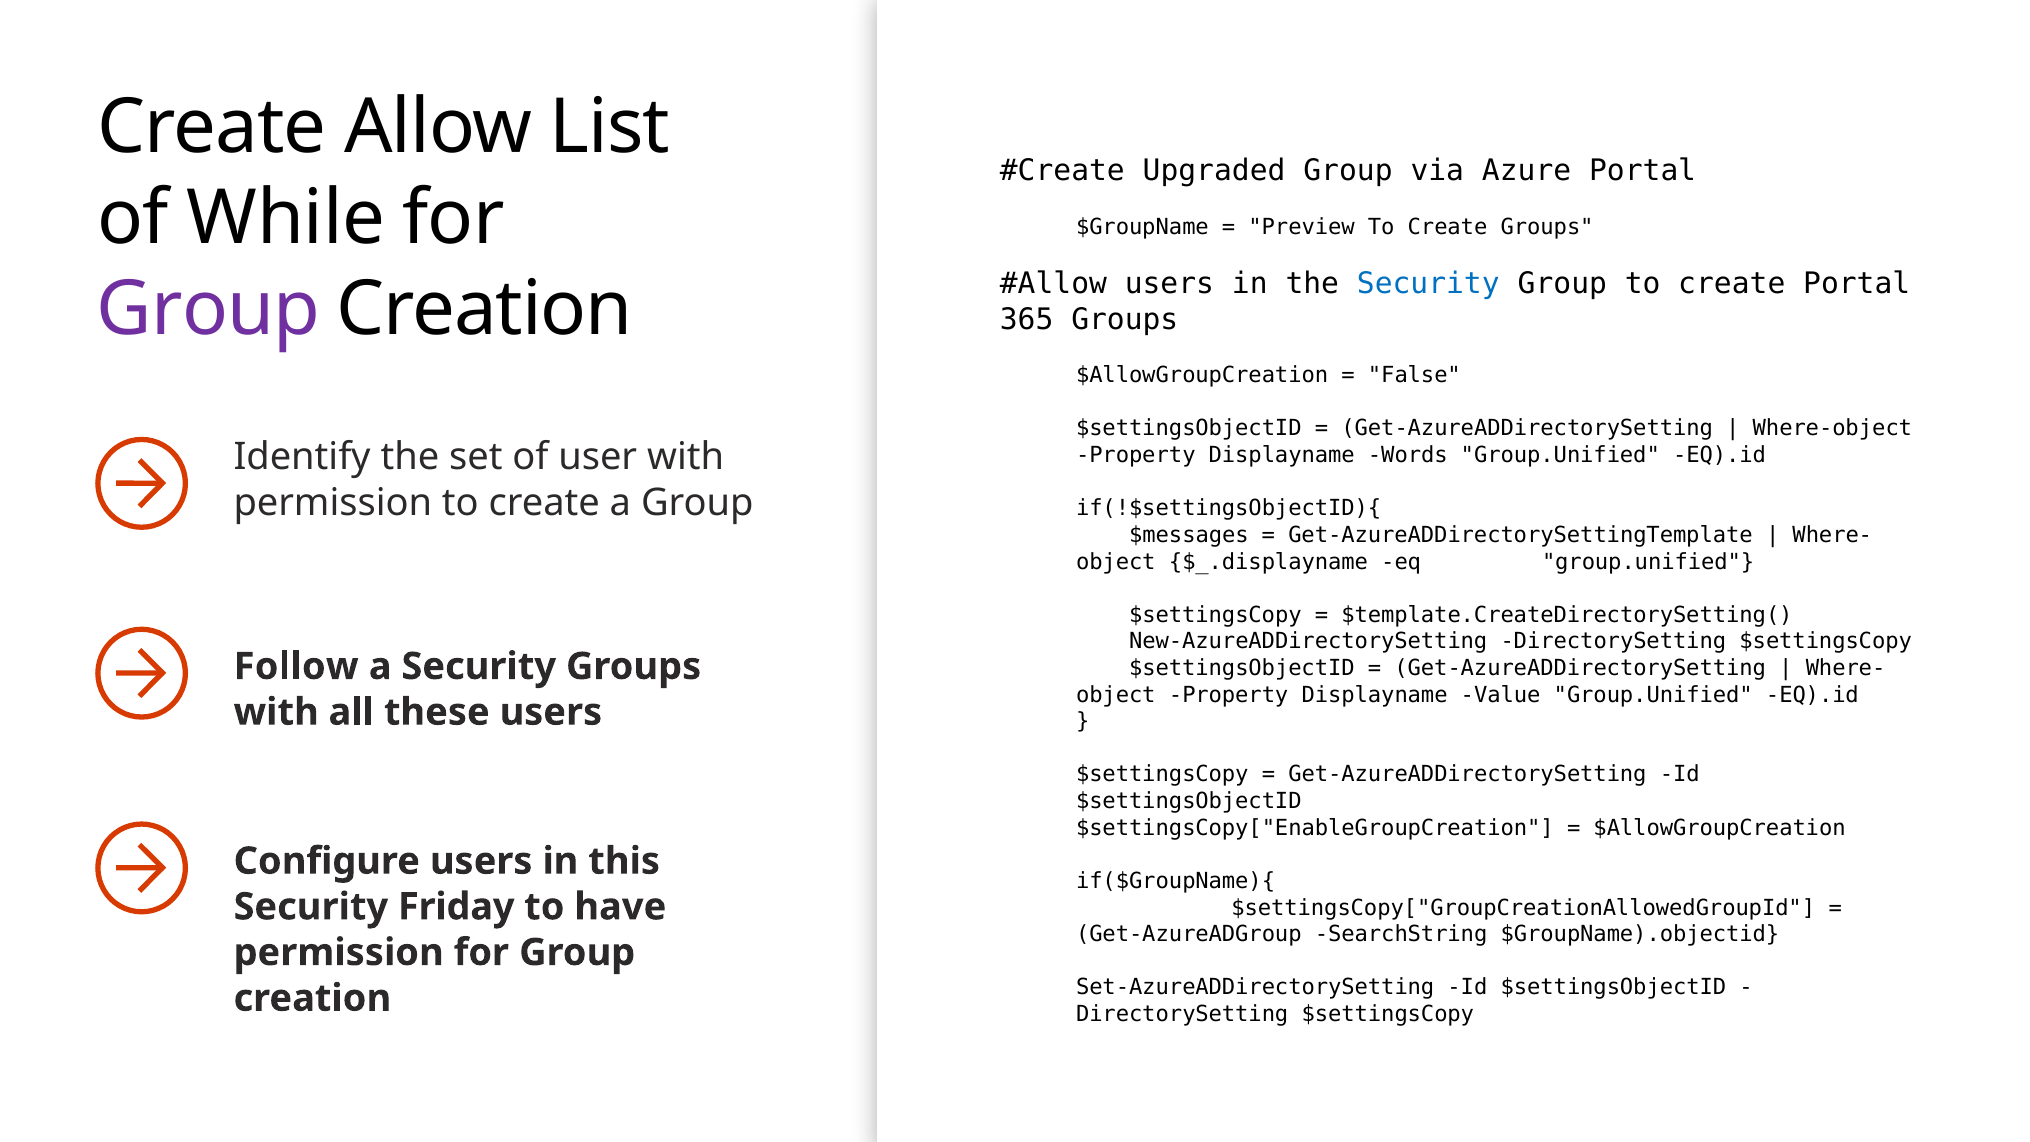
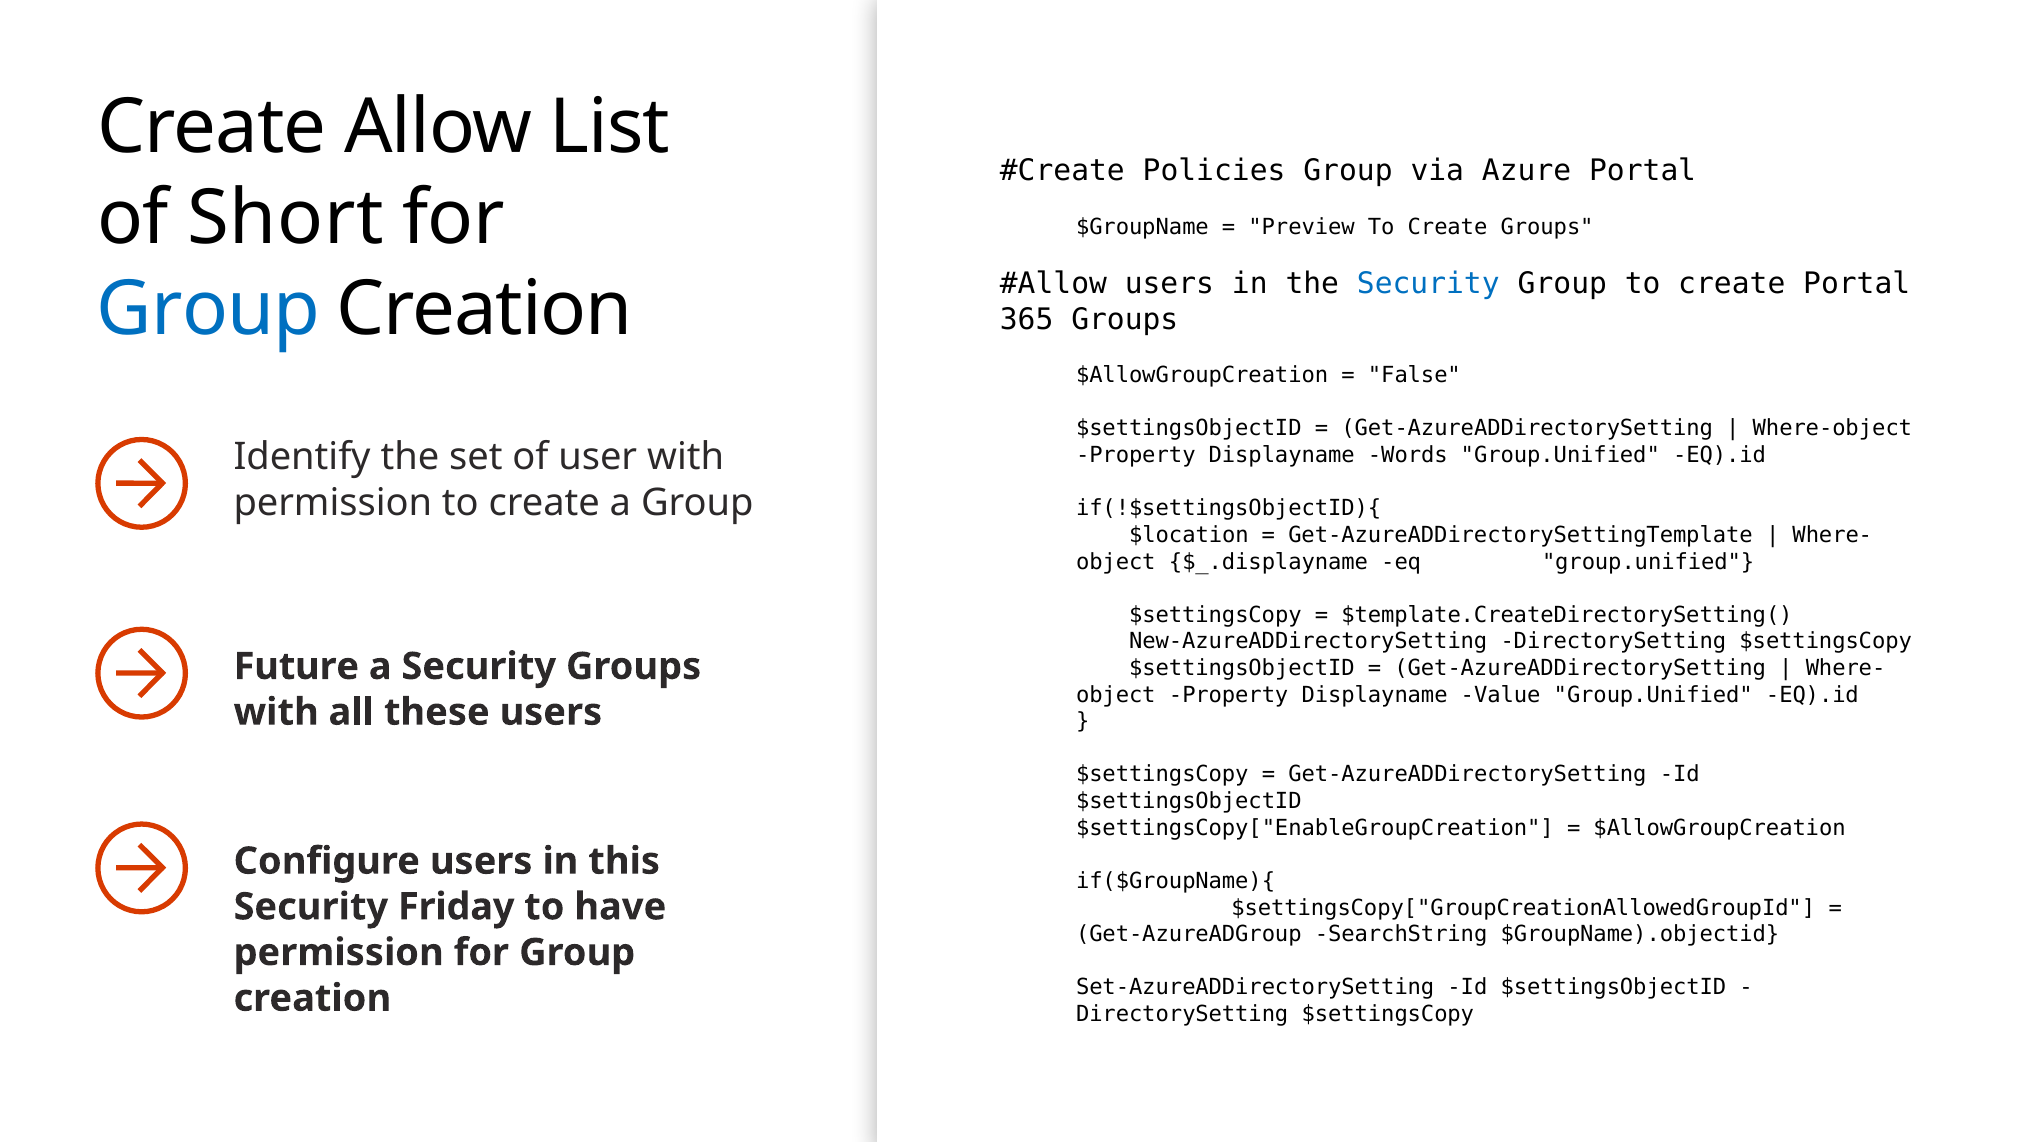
Upgraded: Upgraded -> Policies (1214, 171)
While: While -> Short (286, 218)
Group colour: purple -> blue (209, 310)
$messages: $messages -> $location (1189, 535)
Follow: Follow -> Future (296, 666)
